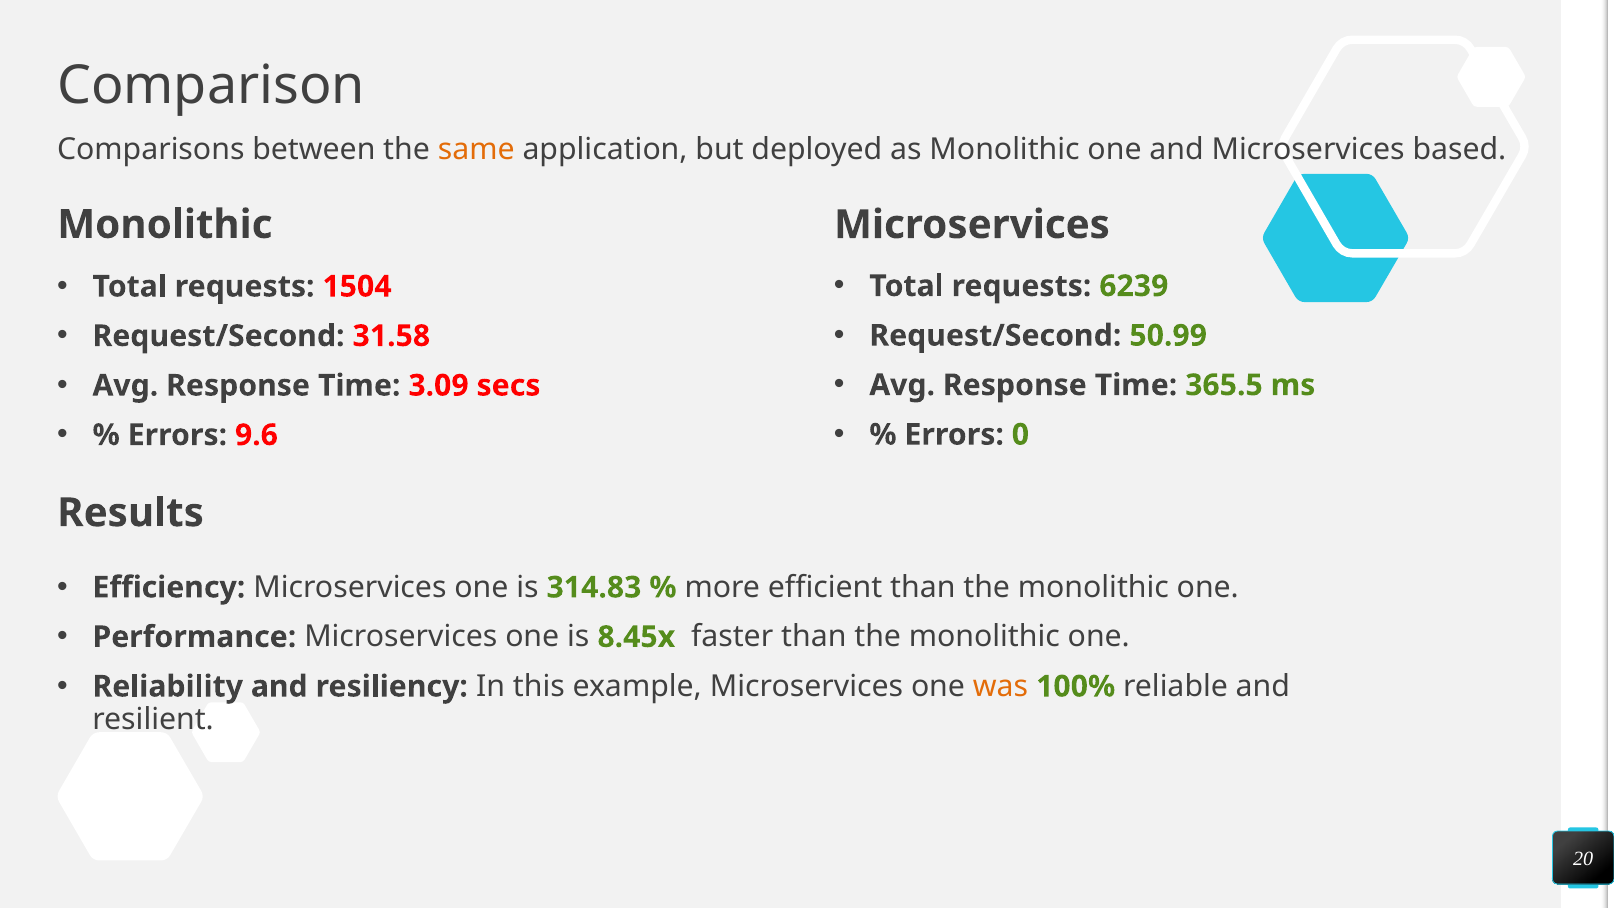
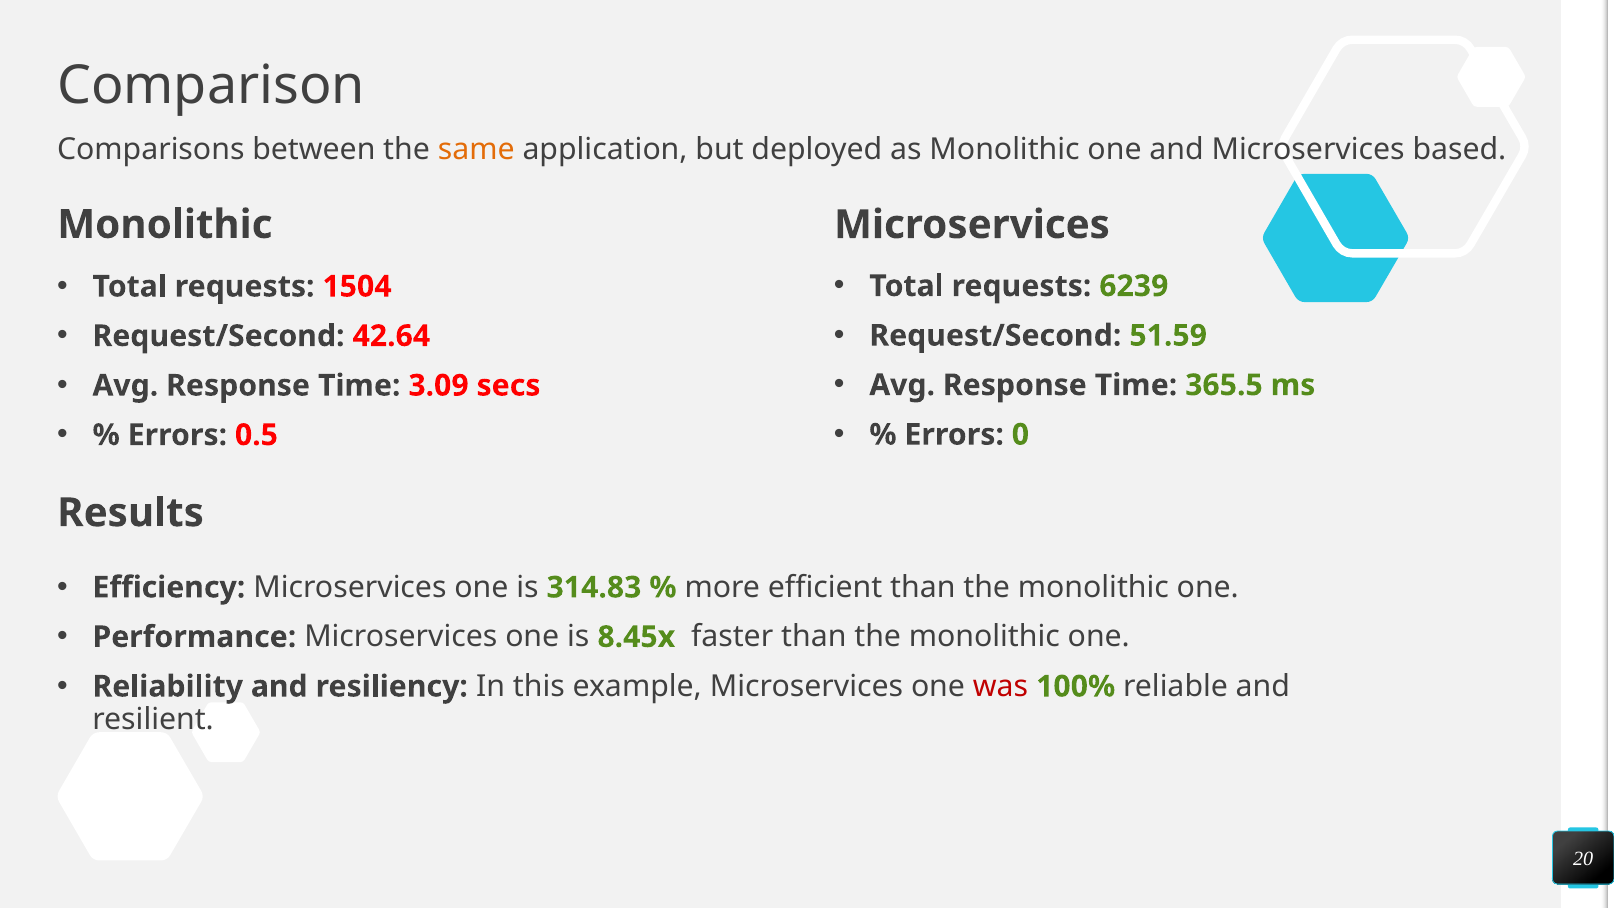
50.99: 50.99 -> 51.59 (1168, 336)
31.58: 31.58 -> 42.64 (391, 336)
9.6: 9.6 -> 0.5 (256, 435)
was colour: orange -> red (1000, 686)
